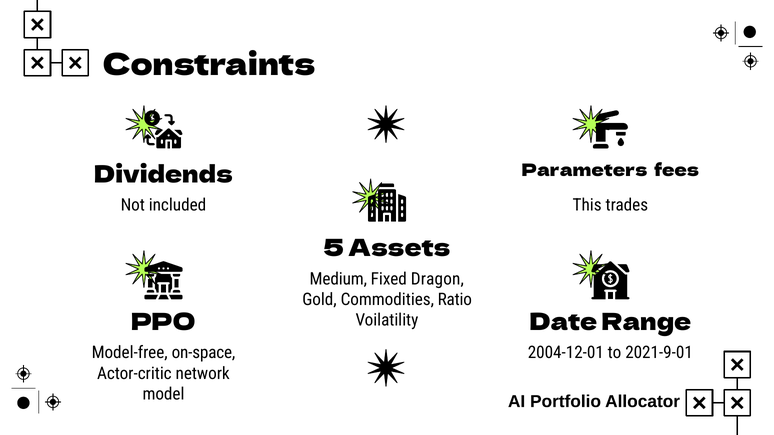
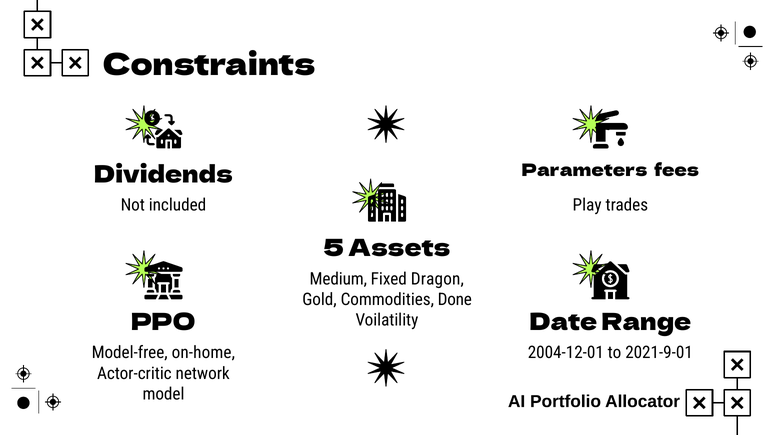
This: This -> Play (587, 205)
Ratio: Ratio -> Done (455, 300)
on-space: on-space -> on-home (203, 353)
